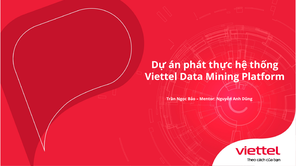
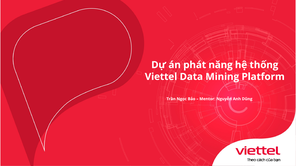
thực: thực -> năng (221, 65)
